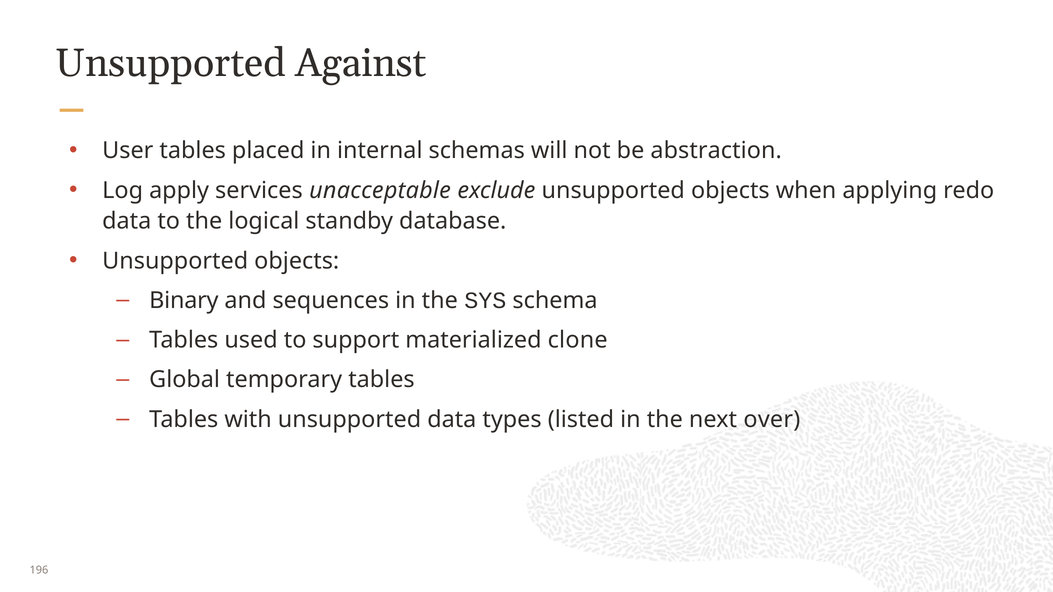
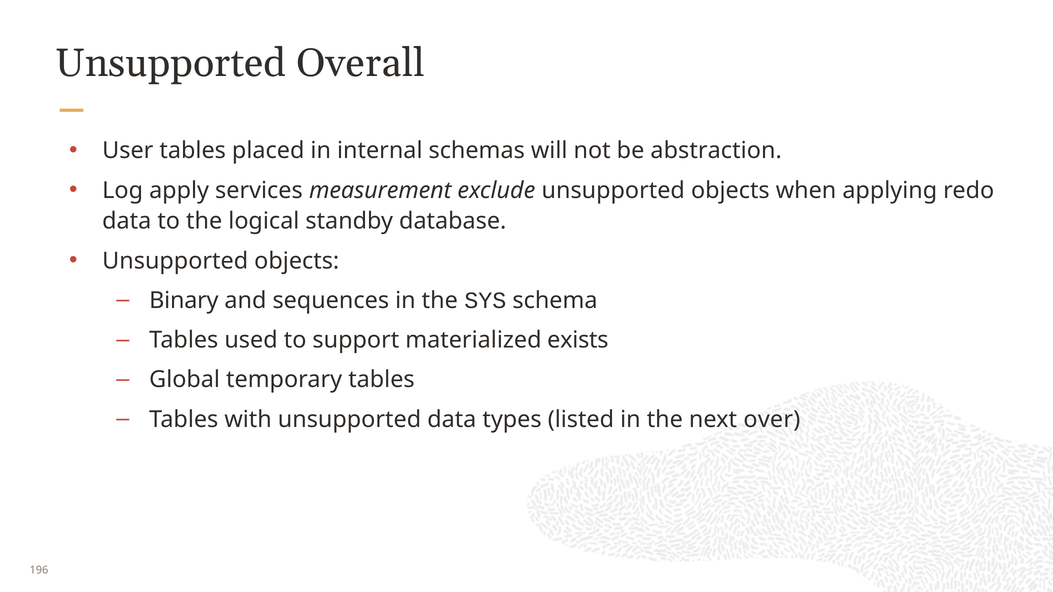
Against: Against -> Overall (361, 63)
unacceptable: unacceptable -> measurement (380, 190)
clone: clone -> exists (578, 340)
